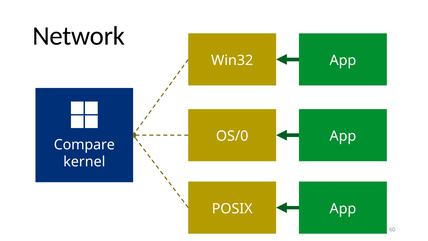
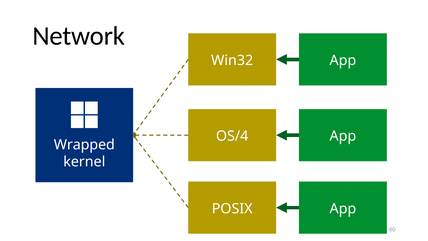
OS/0: OS/0 -> OS/4 (232, 136)
Compare: Compare -> Wrapped (84, 144)
